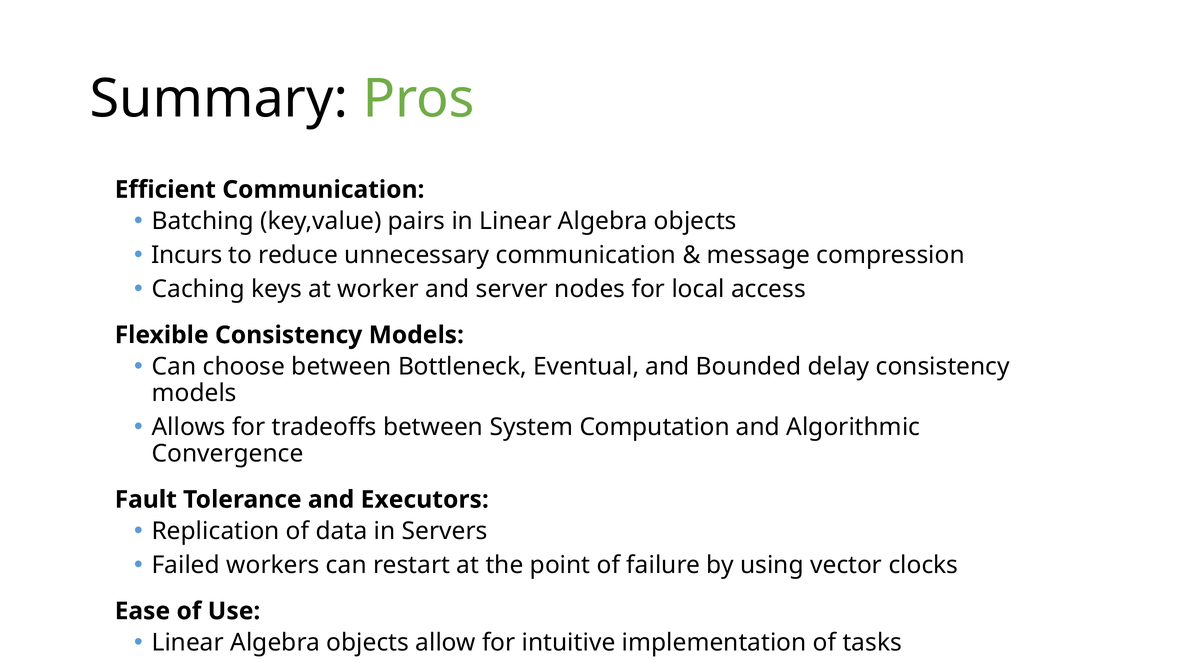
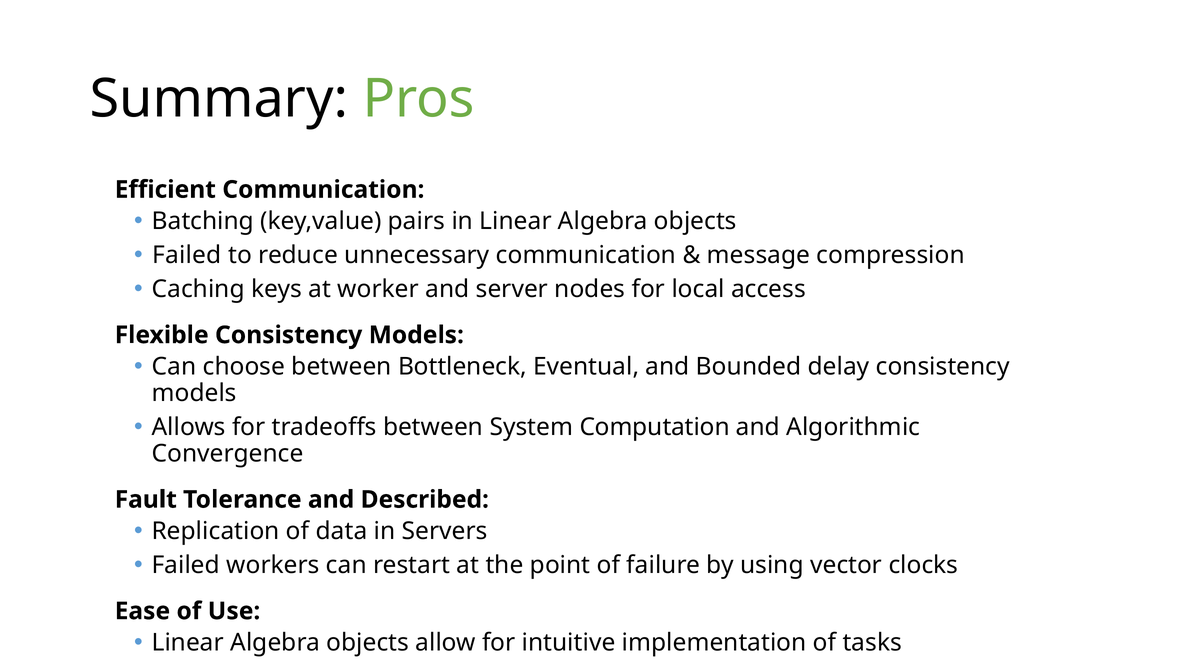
Incurs: Incurs -> Failed (187, 255)
Executors: Executors -> Described (425, 499)
